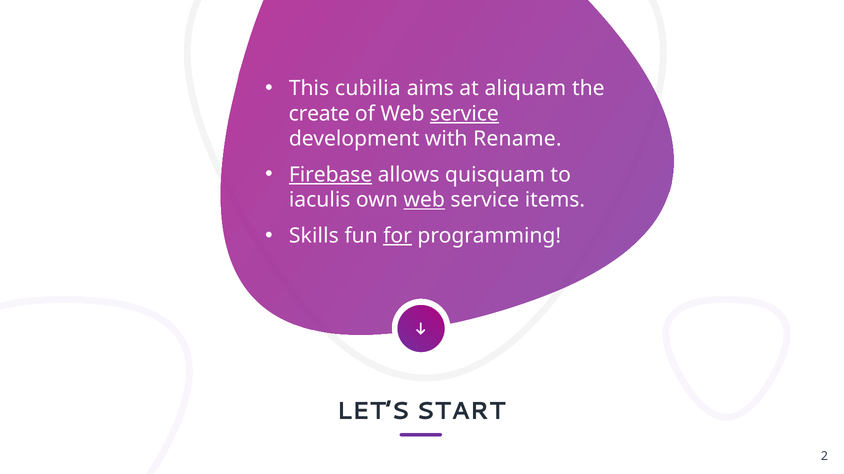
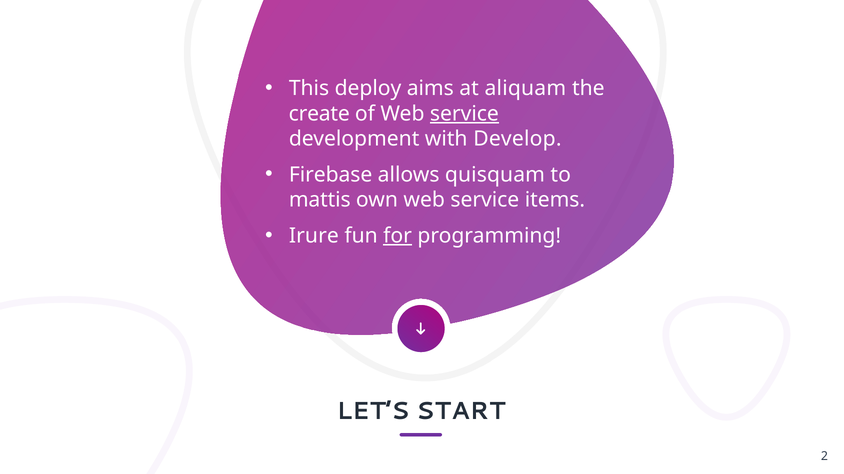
cubilia: cubilia -> deploy (368, 88)
Rename: Rename -> Develop (517, 139)
Firebase underline: present -> none (331, 175)
iaculis: iaculis -> mattis (320, 200)
web underline: present -> none (424, 200)
Skills: Skills -> Irure (314, 236)
